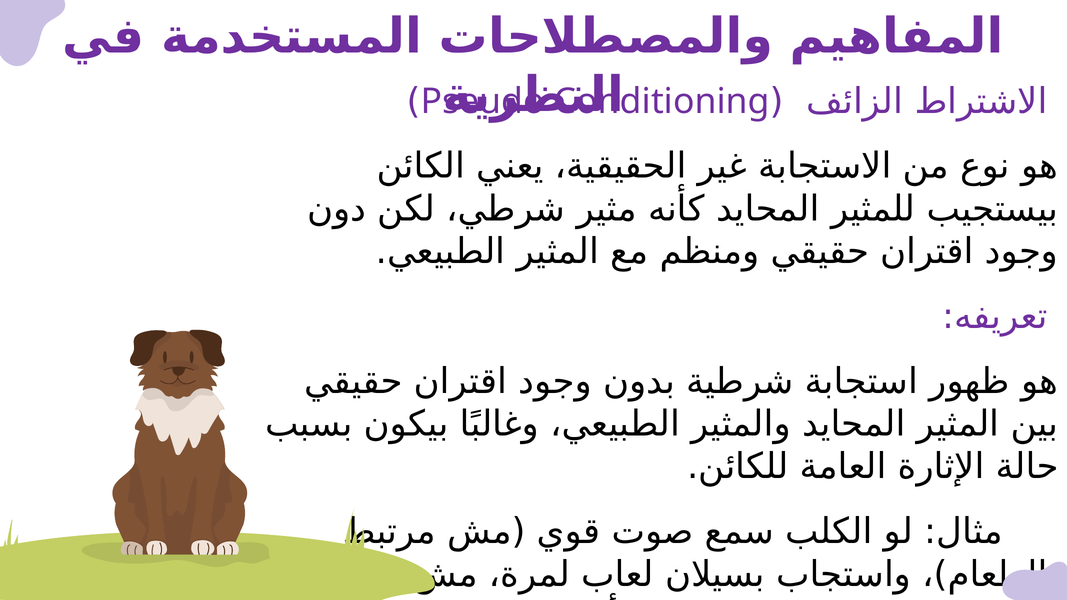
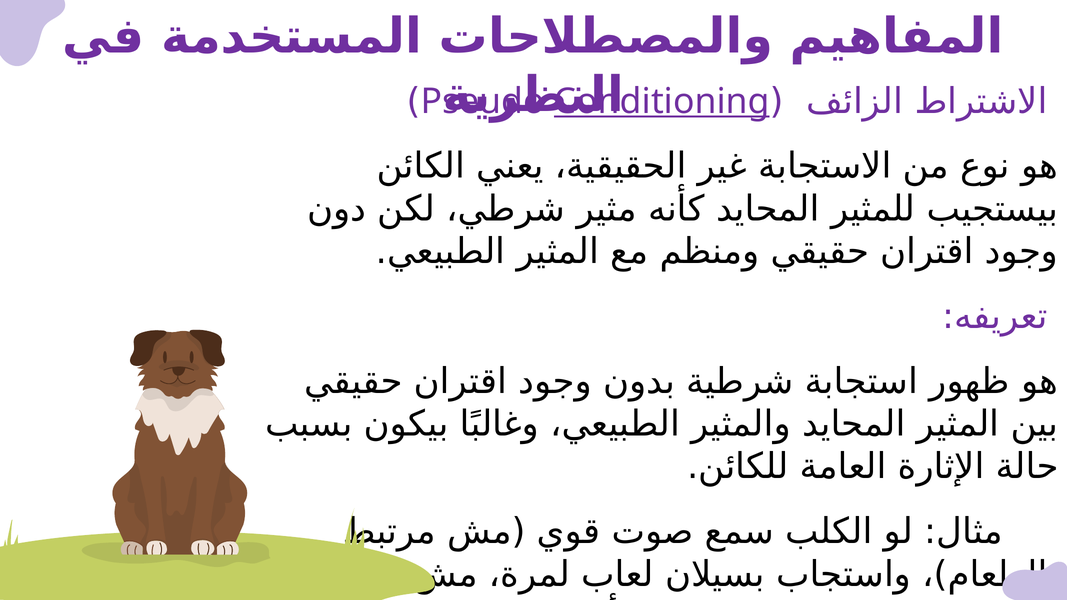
Conditioning underline: none -> present (662, 101)
